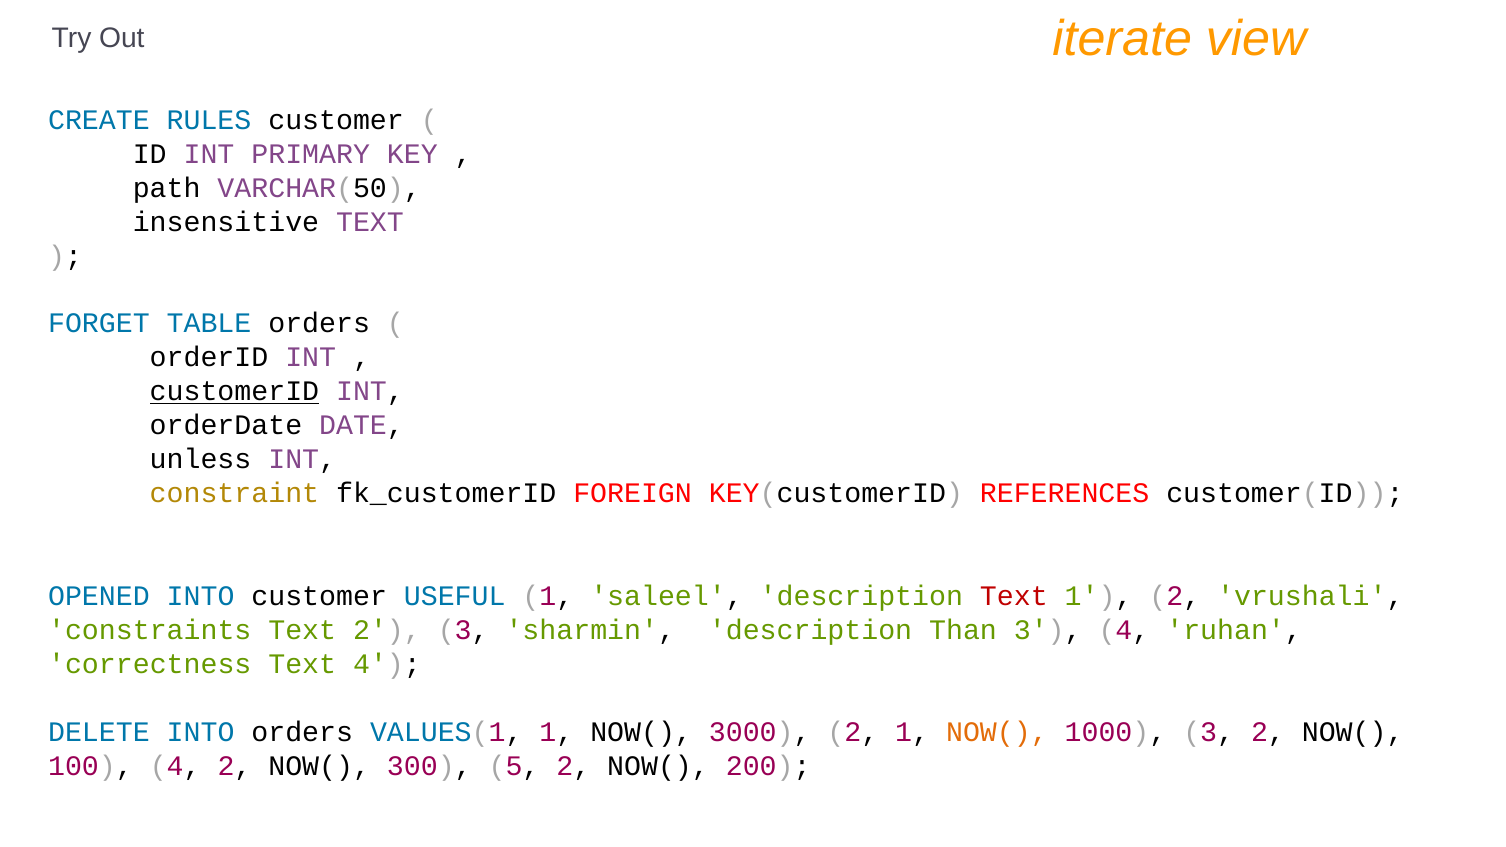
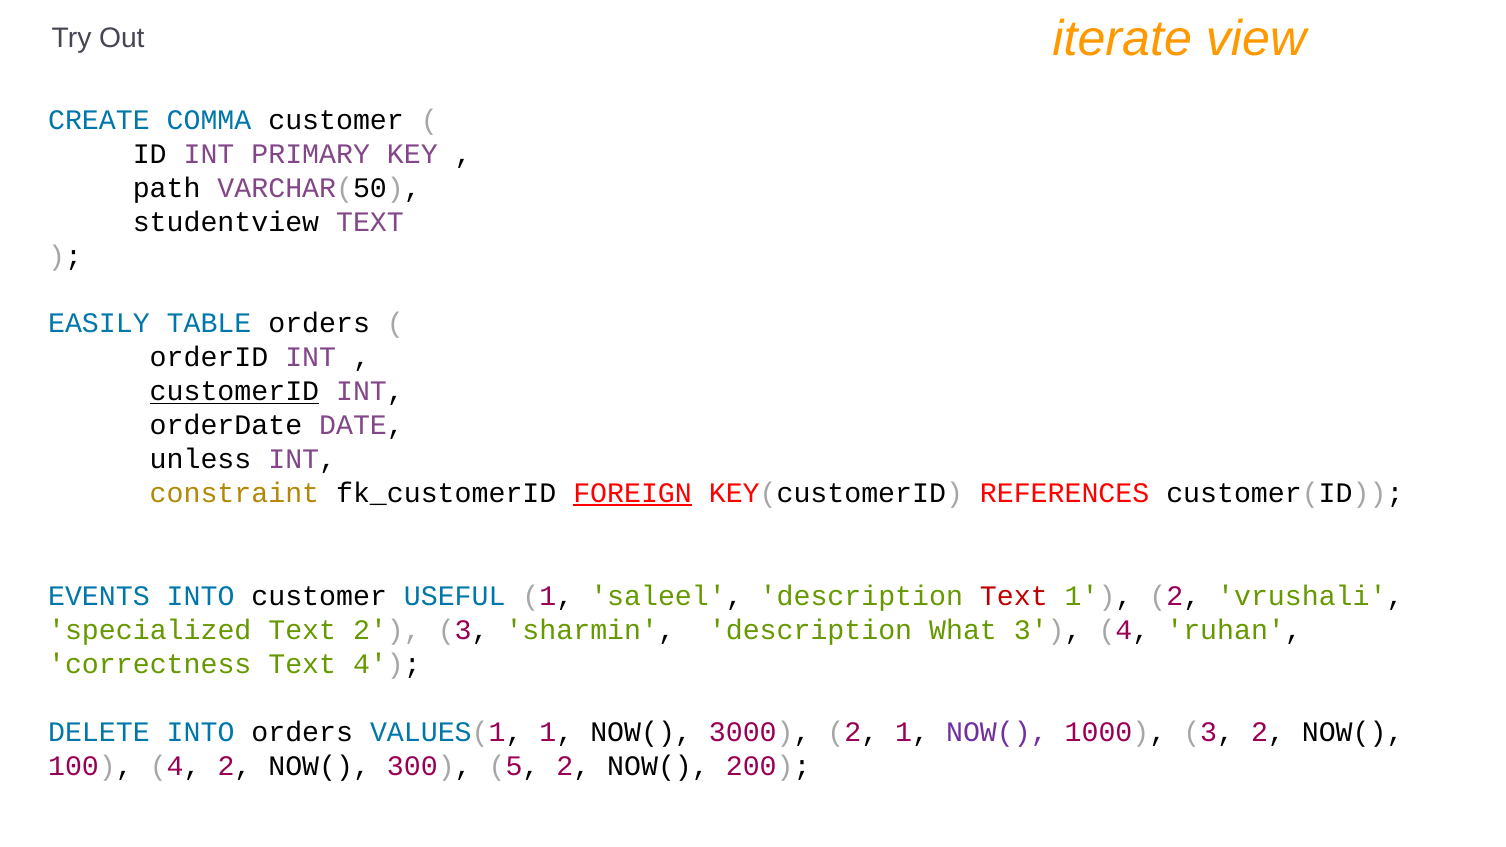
RULES: RULES -> COMMA (209, 120)
insensitive: insensitive -> studentview (226, 222)
FORGET: FORGET -> EASILY (99, 324)
FOREIGN underline: none -> present (633, 493)
OPENED: OPENED -> EVENTS (99, 596)
constraints: constraints -> specialized (150, 630)
Than: Than -> What (963, 630)
NOW( colour: orange -> purple (997, 732)
